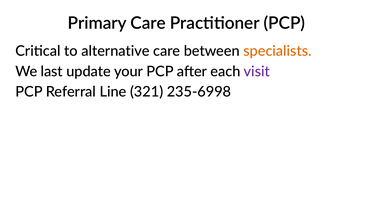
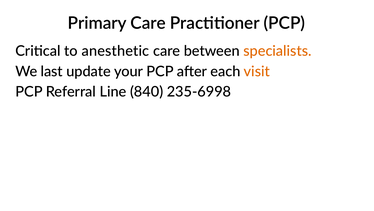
alternative: alternative -> anesthetic (115, 51)
visit colour: purple -> orange (257, 71)
321: 321 -> 840 (147, 92)
